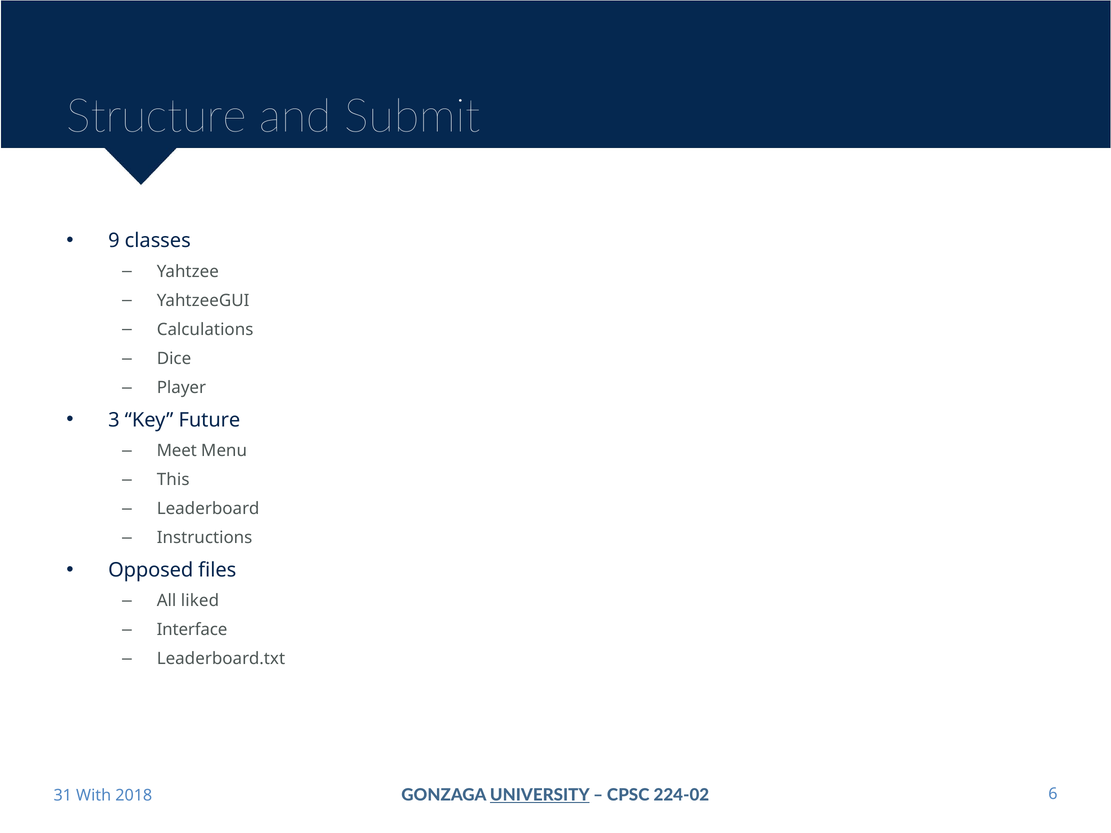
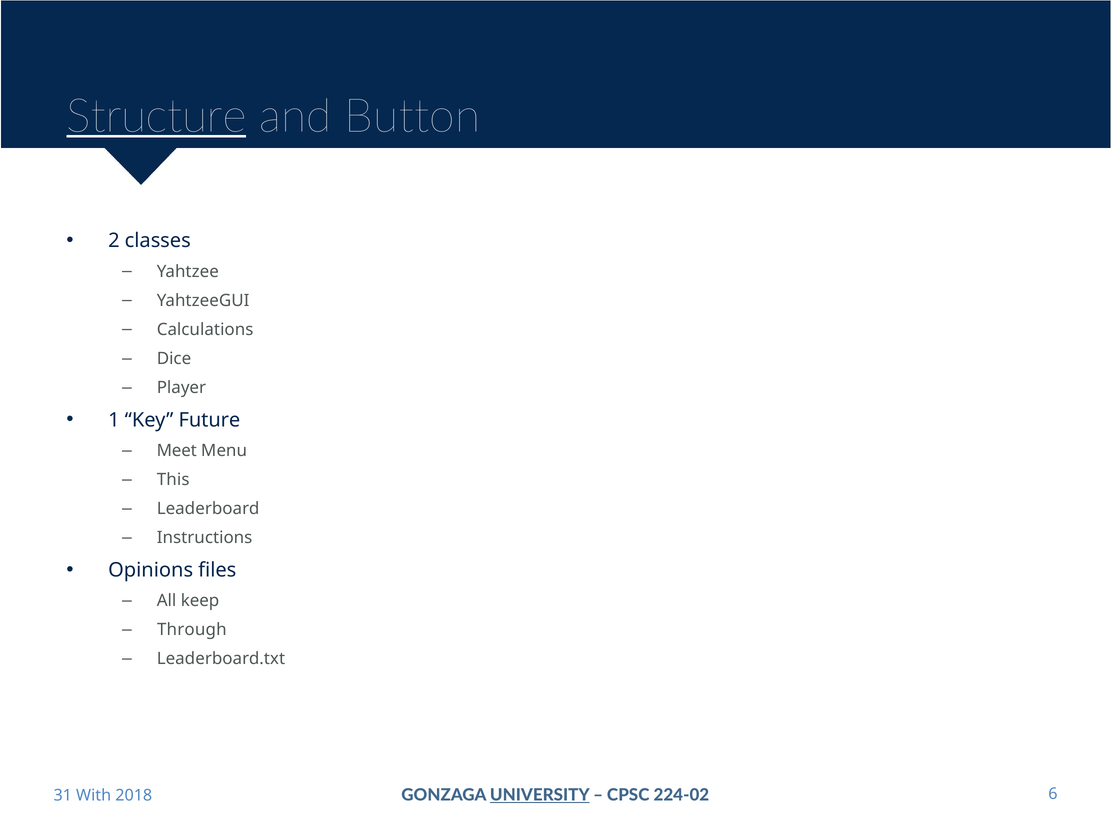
Structure underline: none -> present (156, 116)
Submit: Submit -> Button (412, 116)
9: 9 -> 2 (114, 241)
3: 3 -> 1 (114, 420)
Opposed: Opposed -> Opinions (151, 570)
liked: liked -> keep (200, 601)
Interface: Interface -> Through (192, 630)
